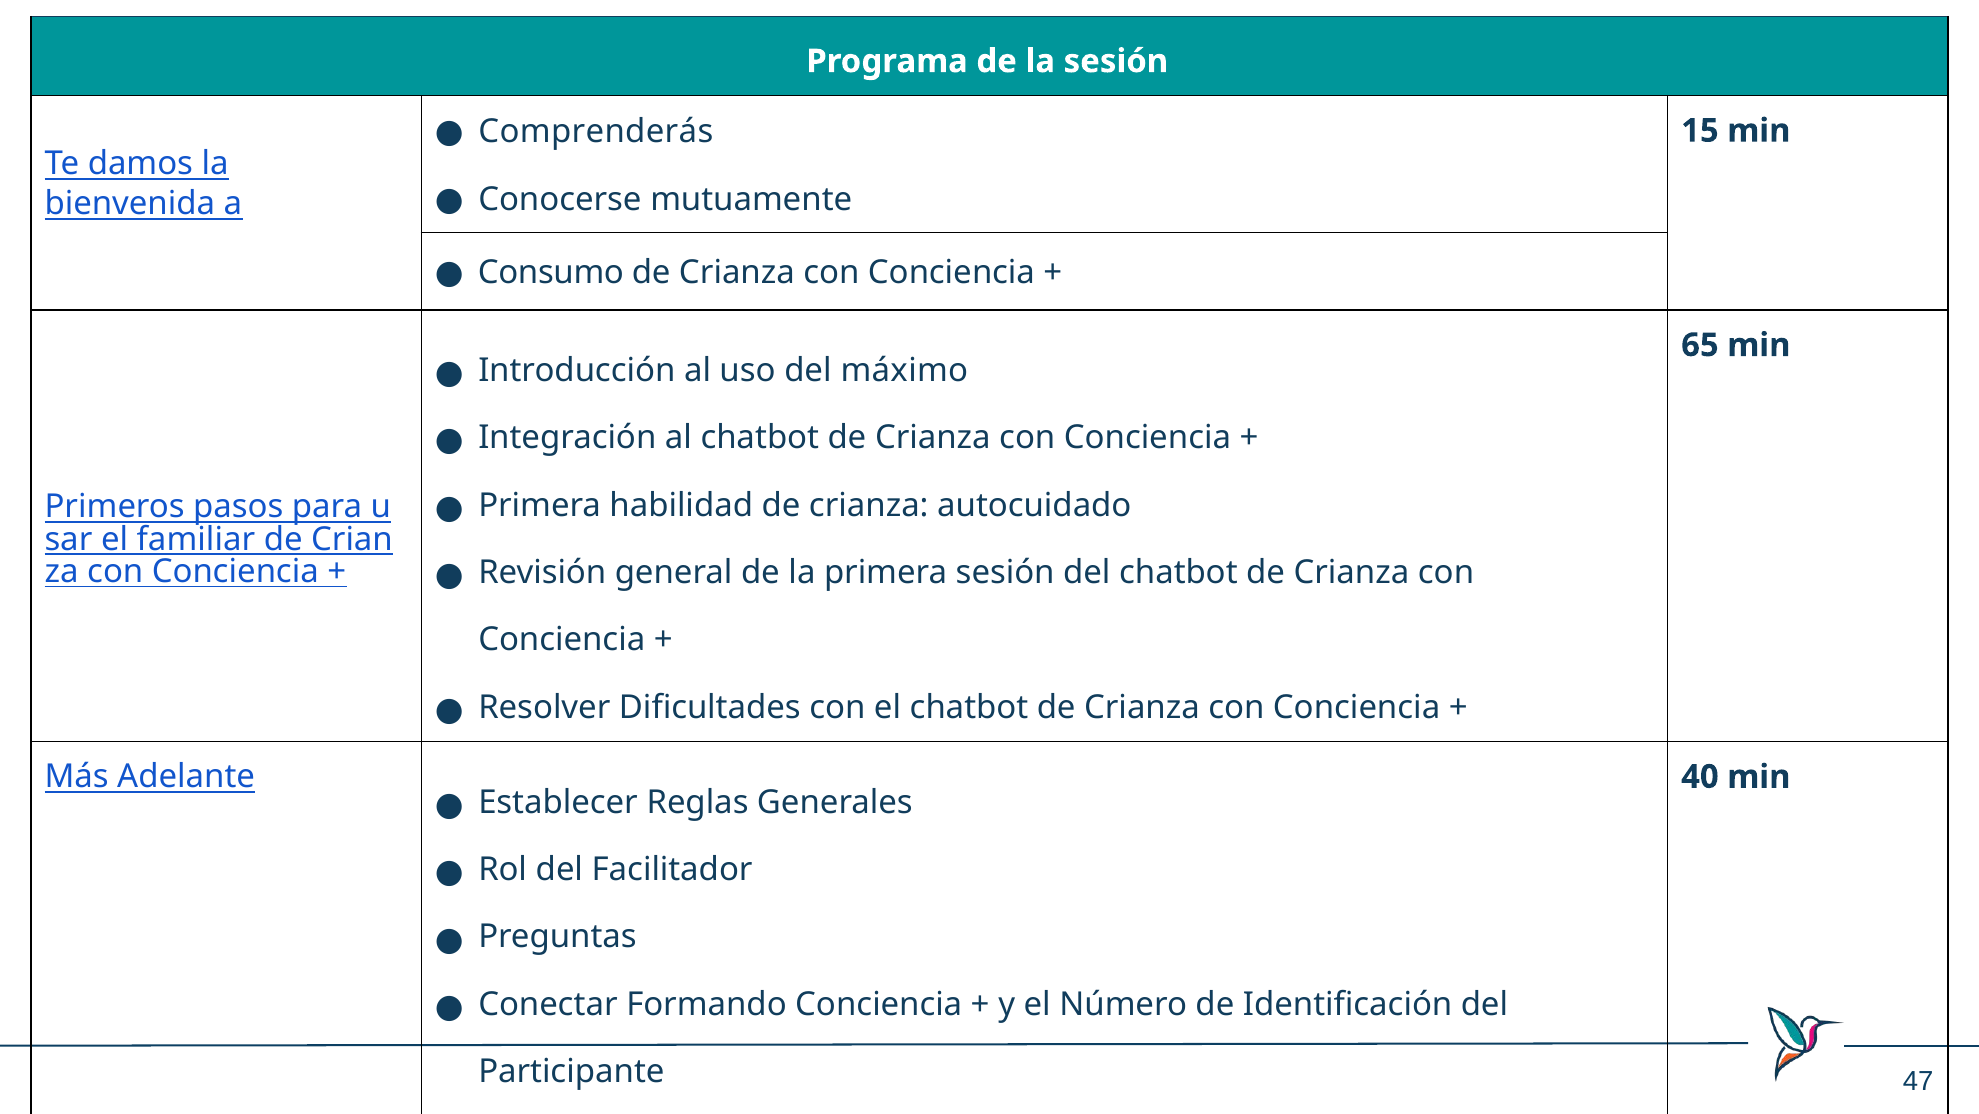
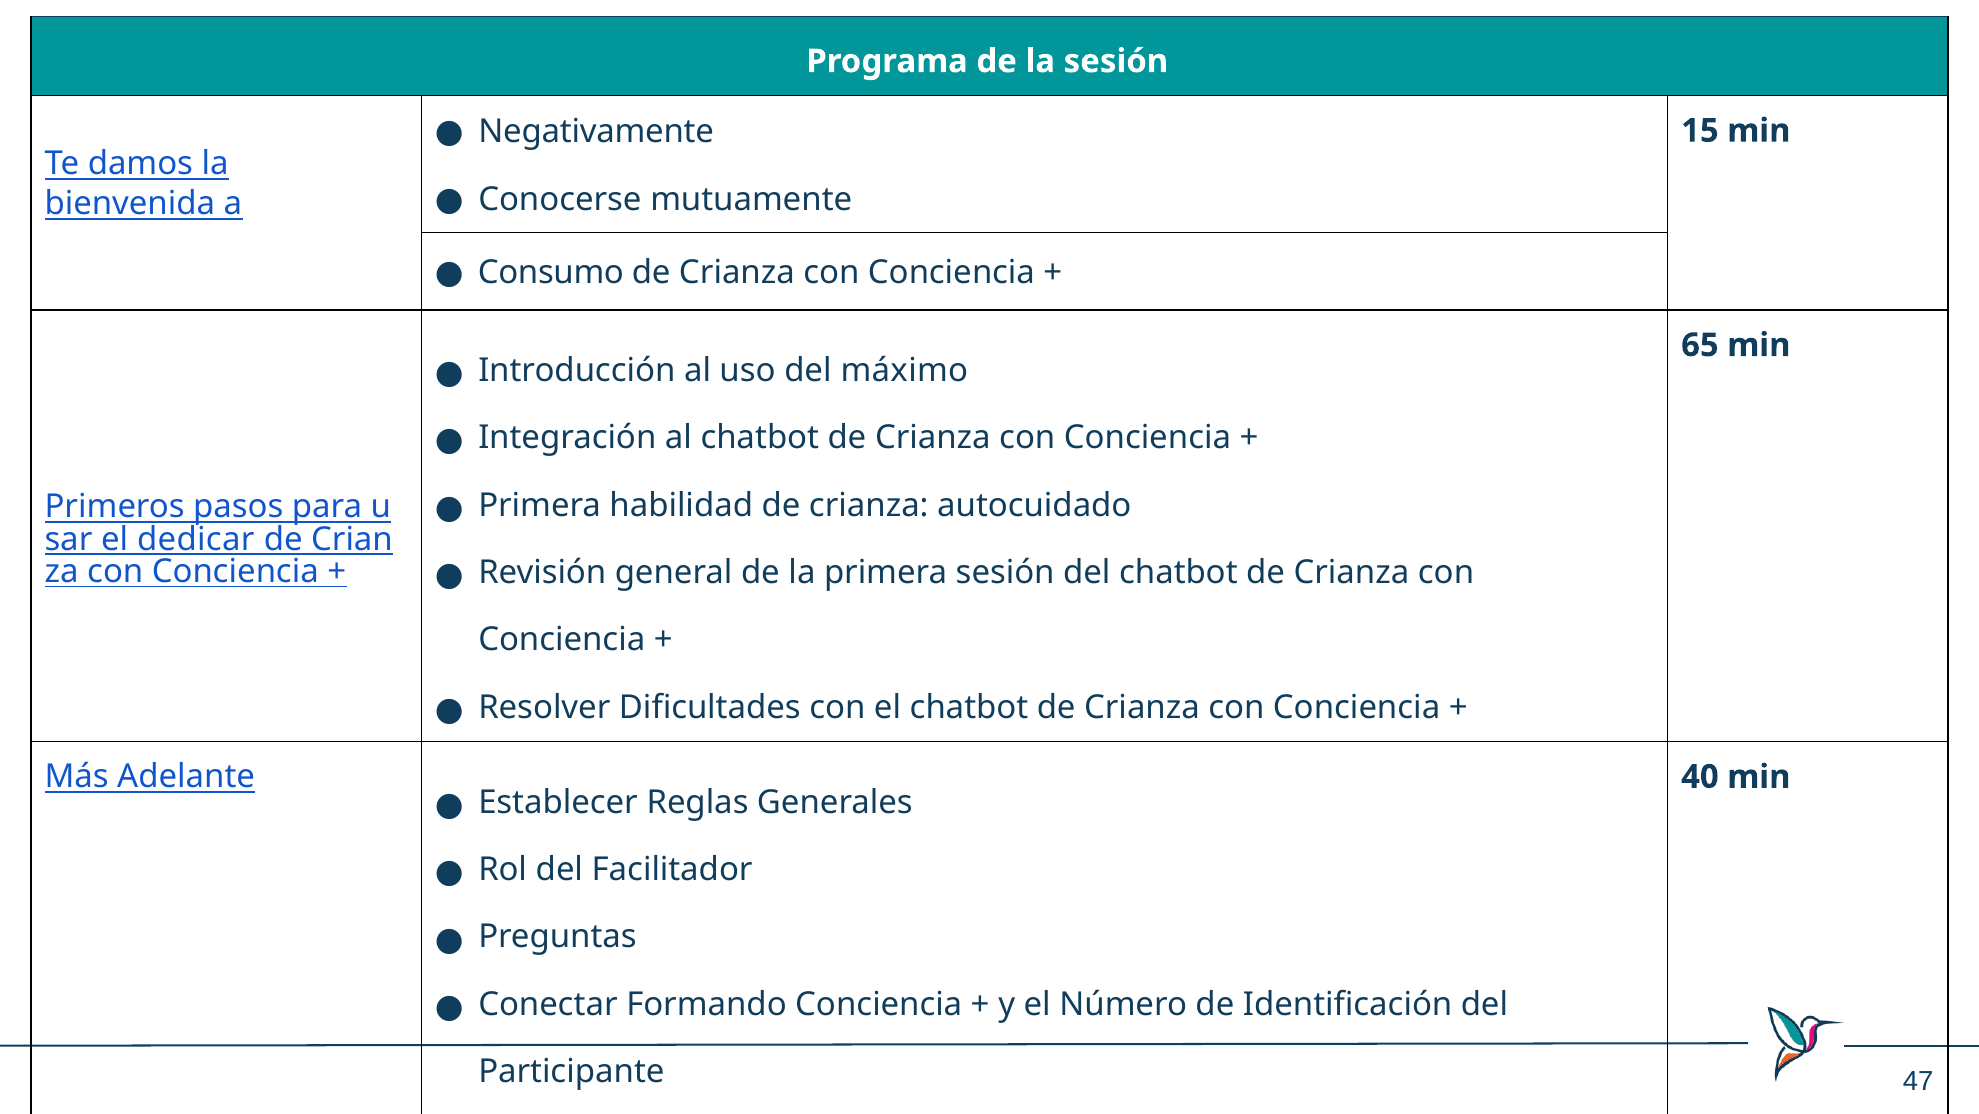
Comprenderás: Comprenderás -> Negativamente (596, 131)
familiar: familiar -> dedicar (196, 539)
